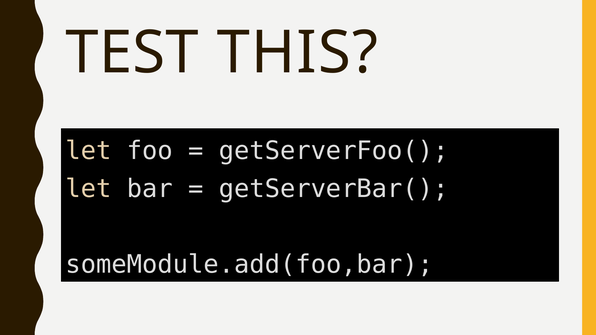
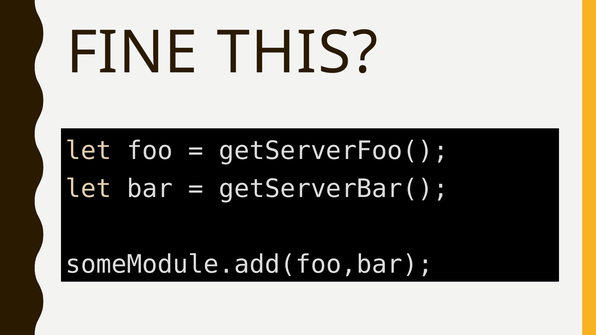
TEST: TEST -> FINE (132, 53)
